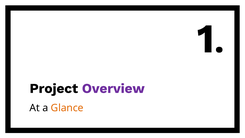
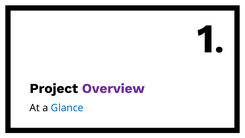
Glance colour: orange -> blue (67, 108)
